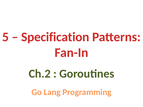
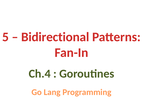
Specification: Specification -> Bidirectional (55, 37)
Ch.2: Ch.2 -> Ch.4 (40, 74)
